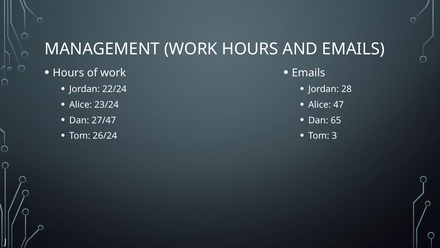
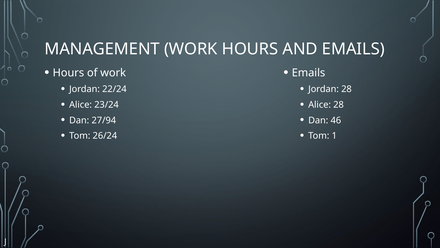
Alice 47: 47 -> 28 (339, 105)
27/47: 27/47 -> 27/94 (104, 120)
65: 65 -> 46 (336, 120)
3: 3 -> 1 (334, 136)
